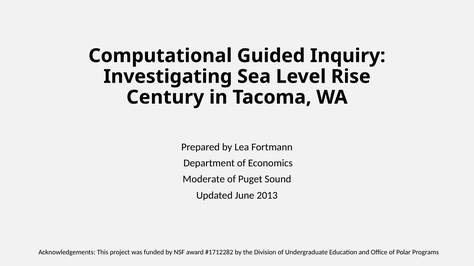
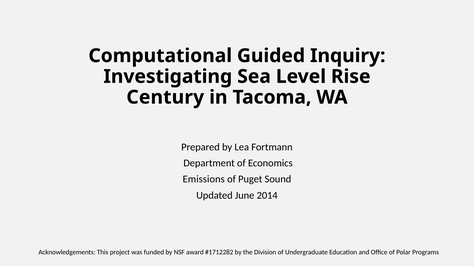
Moderate: Moderate -> Emissions (204, 180)
2013: 2013 -> 2014 (267, 196)
